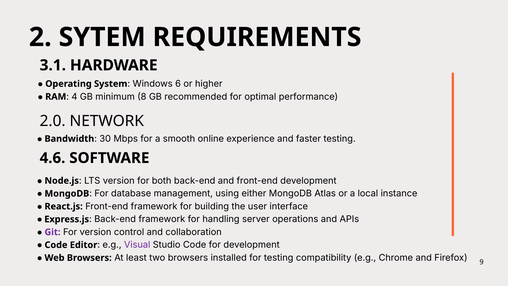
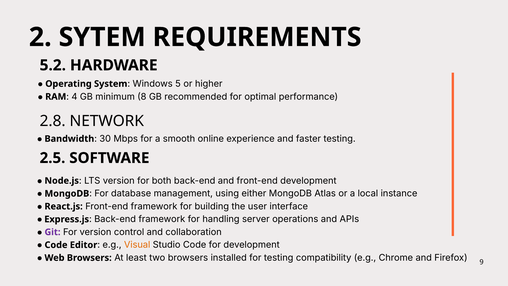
3.1: 3.1 -> 5.2 (53, 65)
6: 6 -> 5 (178, 84)
2.0: 2.0 -> 2.8 (53, 121)
4.6: 4.6 -> 2.5 (53, 158)
Visual colour: purple -> orange (137, 245)
